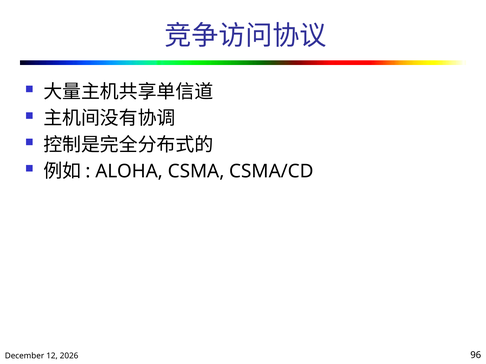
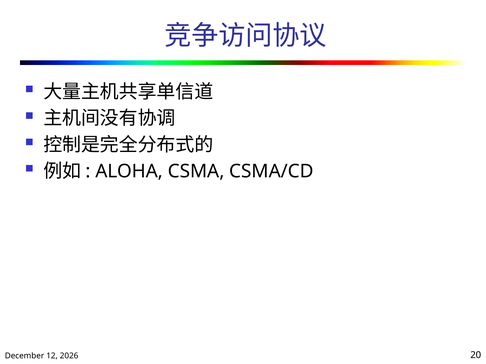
96: 96 -> 20 (476, 356)
